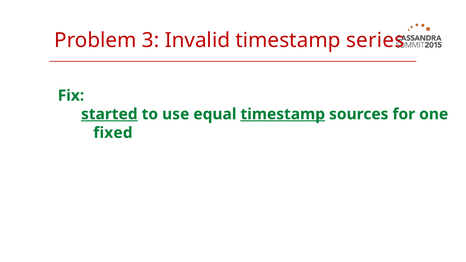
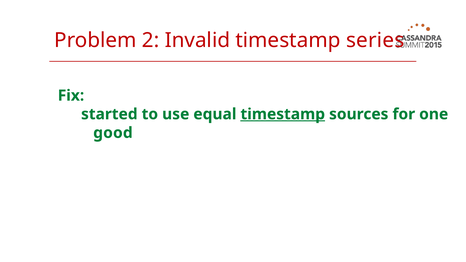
3: 3 -> 2 (151, 40)
started underline: present -> none (109, 114)
fixed: fixed -> good (113, 133)
